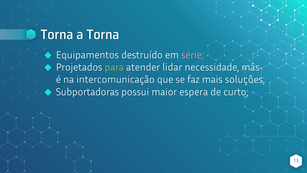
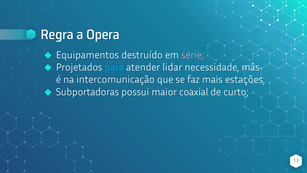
Torna: Torna -> Regra (57, 35)
a Torna: Torna -> Opera (103, 35)
para colour: light green -> light blue (114, 67)
soluções: soluções -> estações (245, 79)
espera: espera -> coaxial (194, 92)
